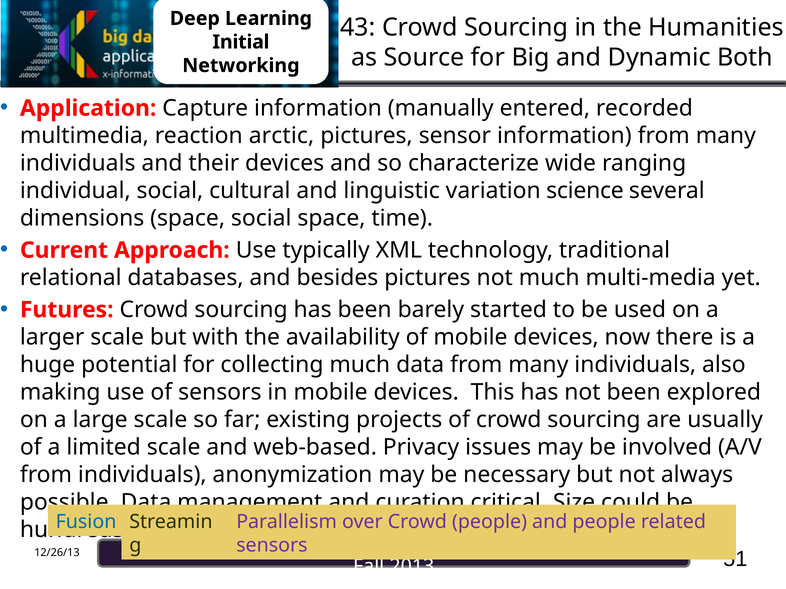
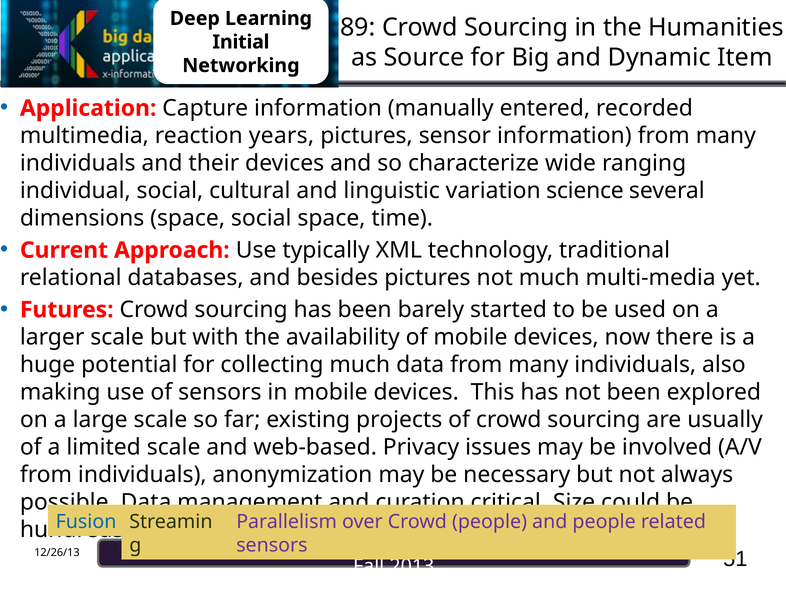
43: 43 -> 89 (358, 27)
Both: Both -> Item (745, 58)
arctic: arctic -> years (281, 136)
